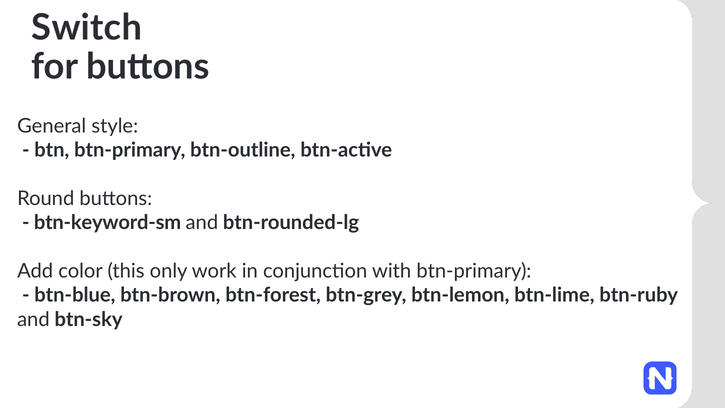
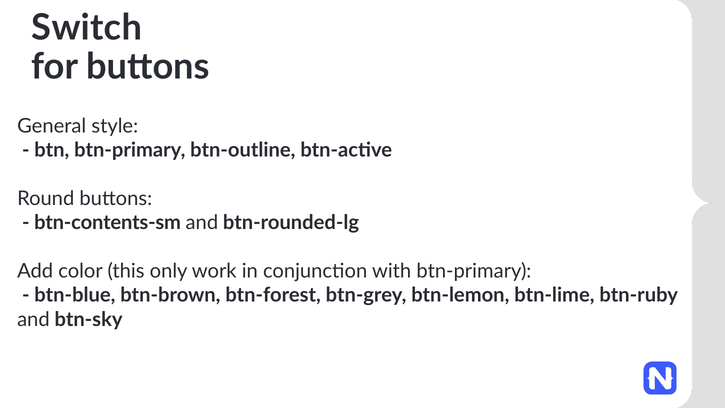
btn-keyword-sm: btn-keyword-sm -> btn-contents-sm (108, 223)
